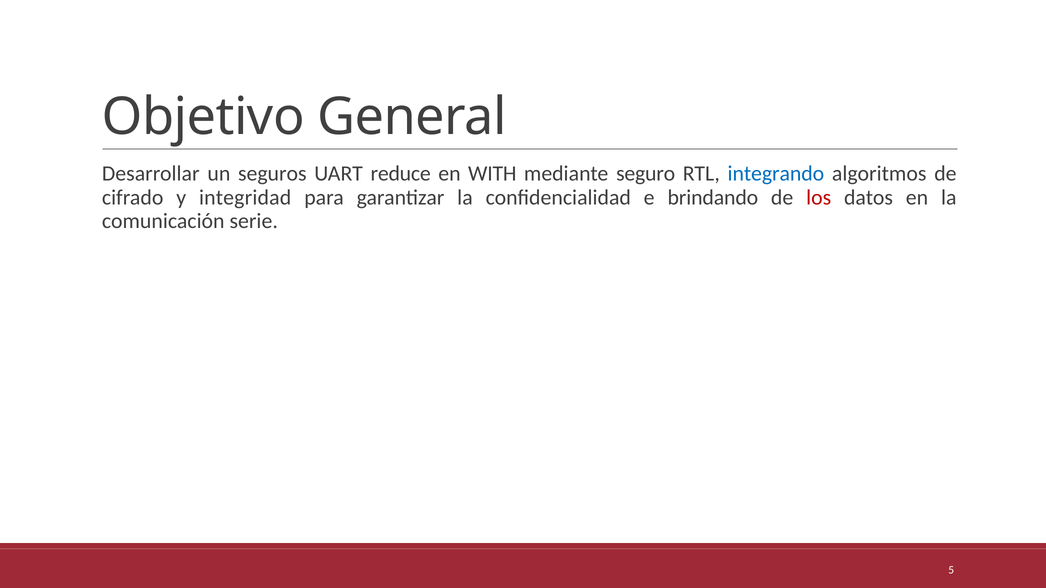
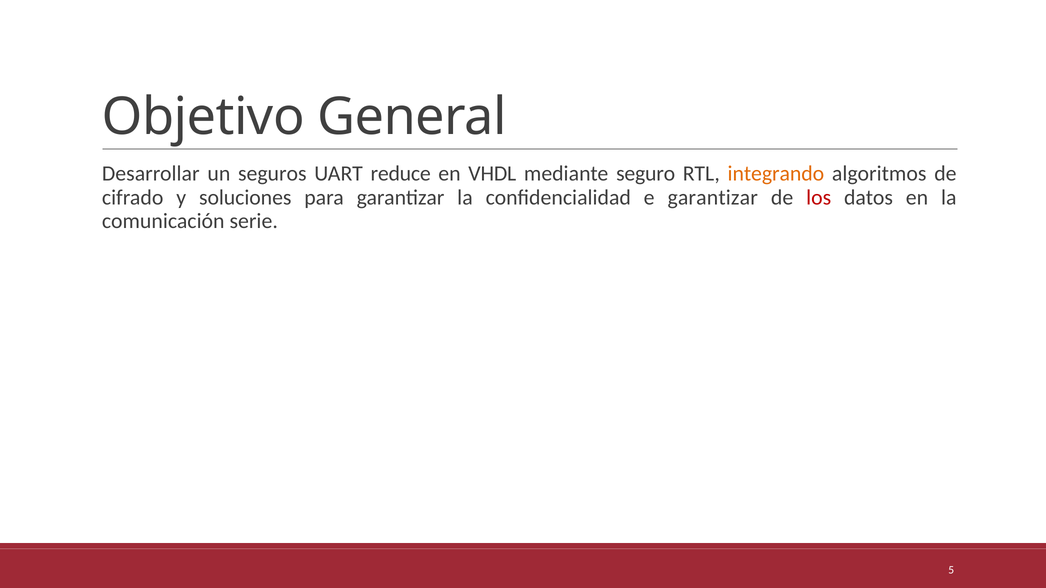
WITH: WITH -> VHDL (492, 174)
integrando colour: blue -> orange (776, 174)
integridad: integridad -> soluciones (245, 197)
e brindando: brindando -> garantizar (713, 197)
